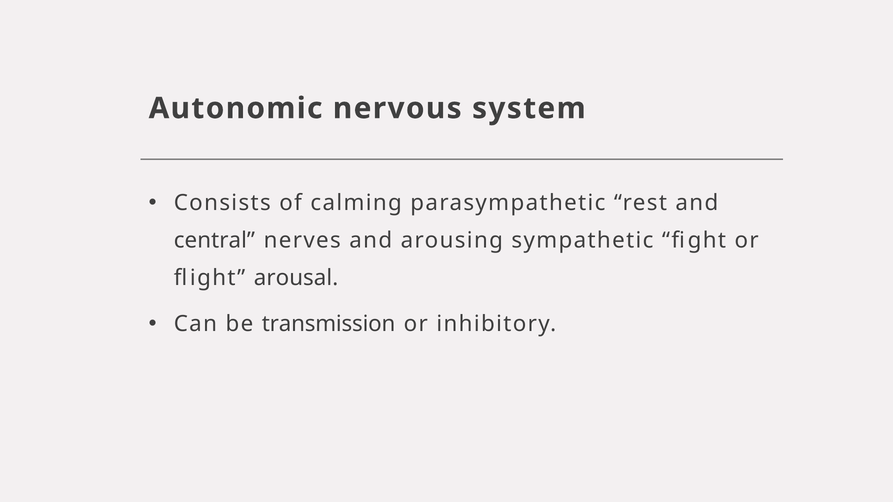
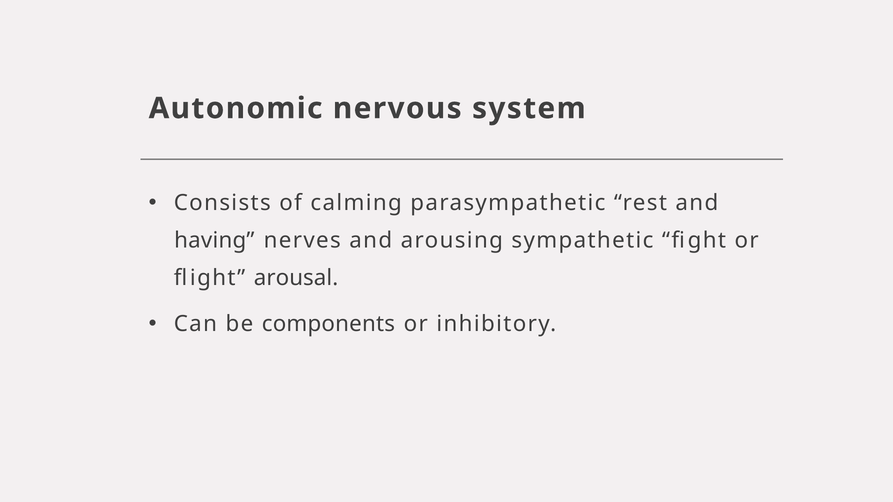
central: central -> having (214, 241)
transmission: transmission -> components (328, 324)
